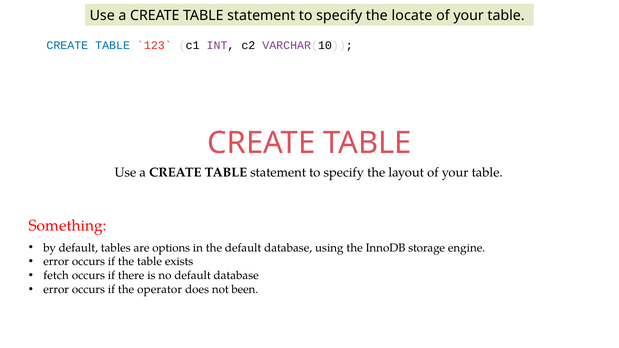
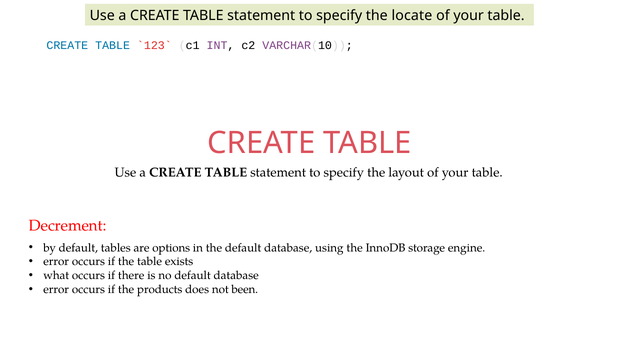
Something: Something -> Decrement (68, 226)
fetch: fetch -> what (56, 276)
operator: operator -> products (160, 290)
